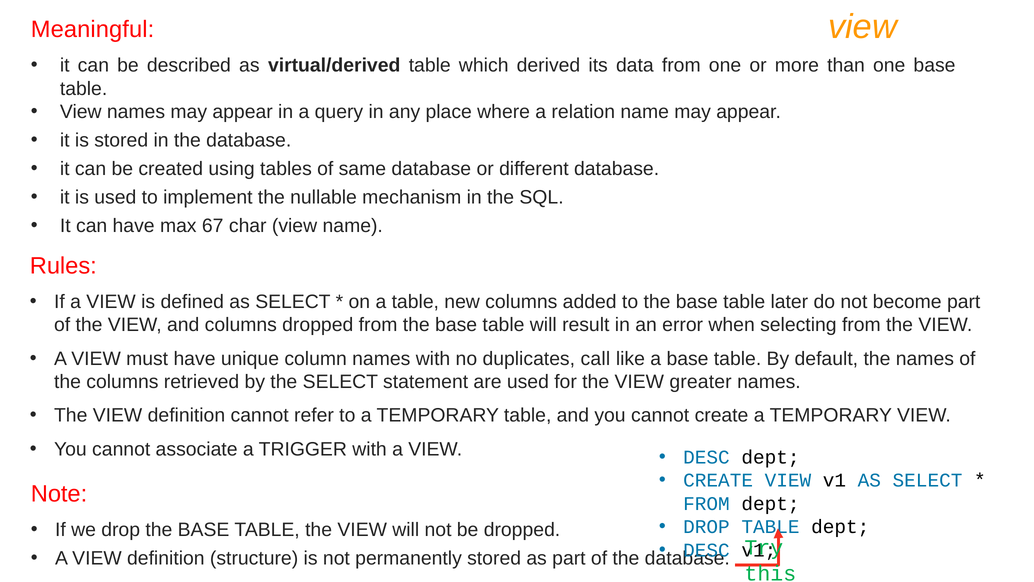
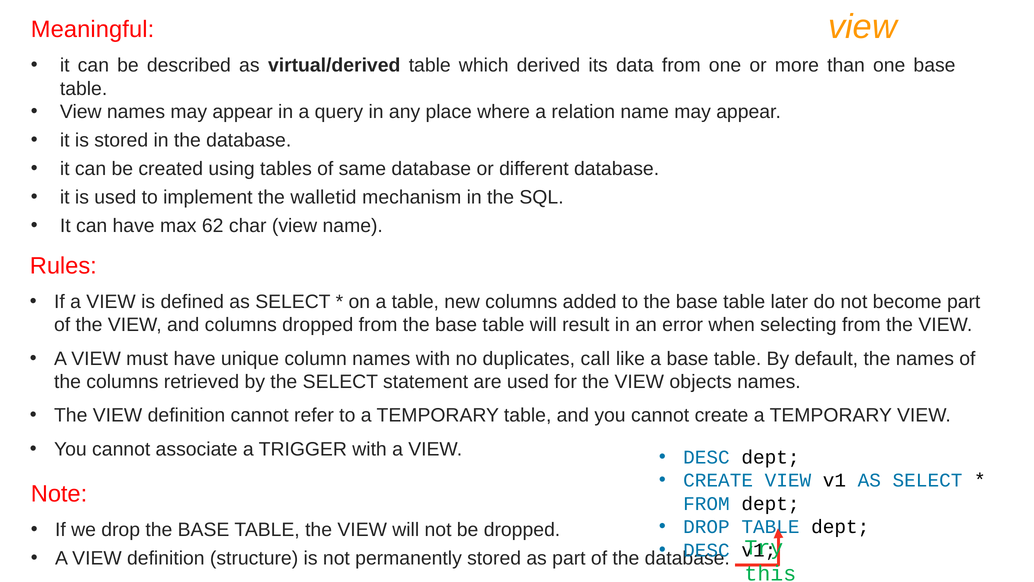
nullable: nullable -> walletid (323, 197)
67: 67 -> 62 (213, 226)
greater: greater -> objects (701, 382)
